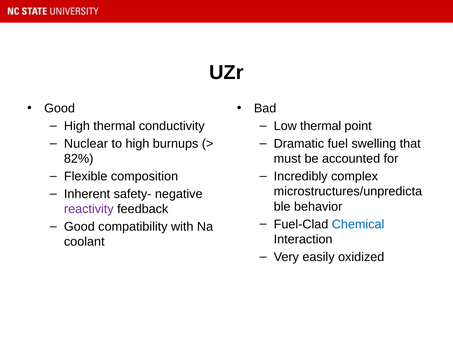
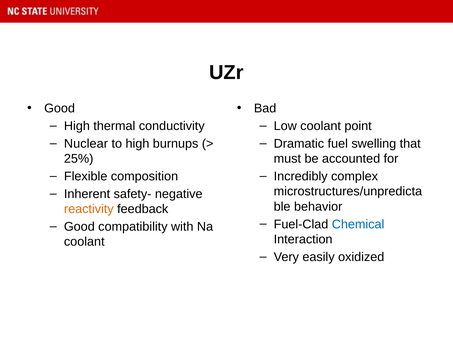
Low thermal: thermal -> coolant (321, 126)
82%: 82% -> 25% (79, 159)
reactivity colour: purple -> orange (89, 209)
